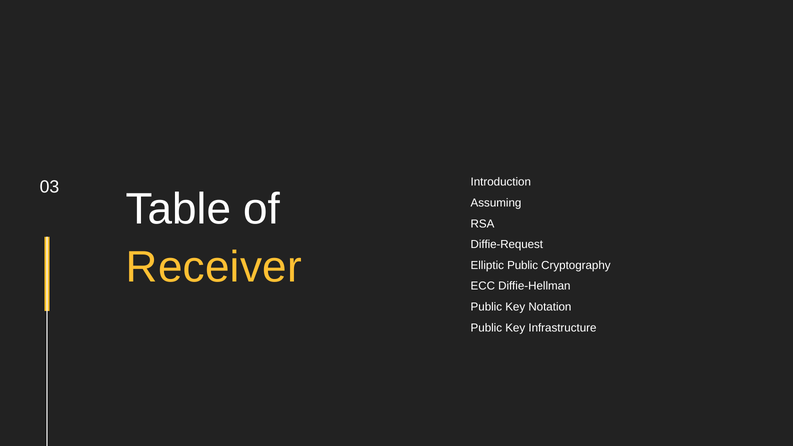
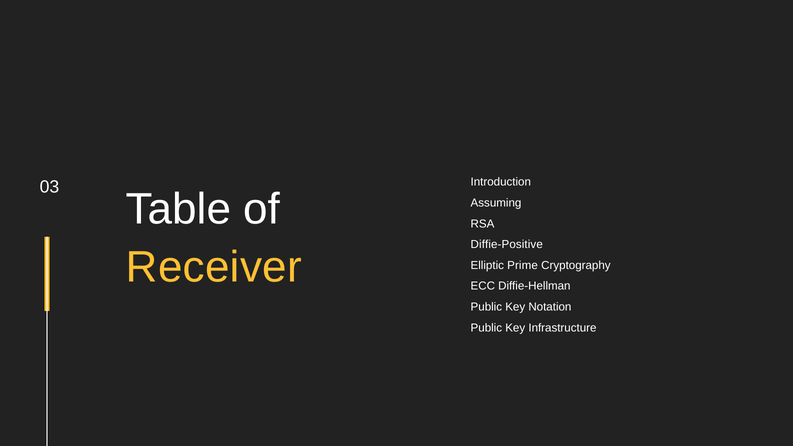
Diffie-Request: Diffie-Request -> Diffie-Positive (507, 245)
Elliptic Public: Public -> Prime (523, 265)
